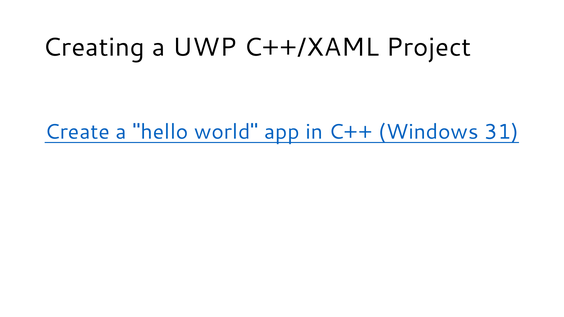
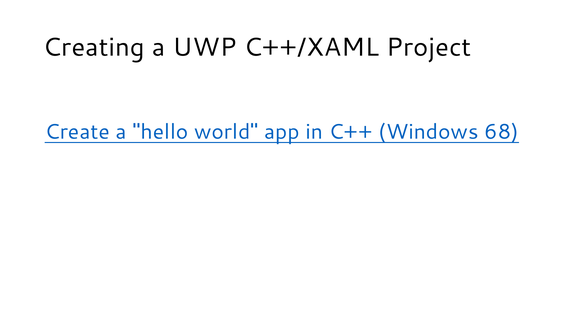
31: 31 -> 68 (502, 132)
